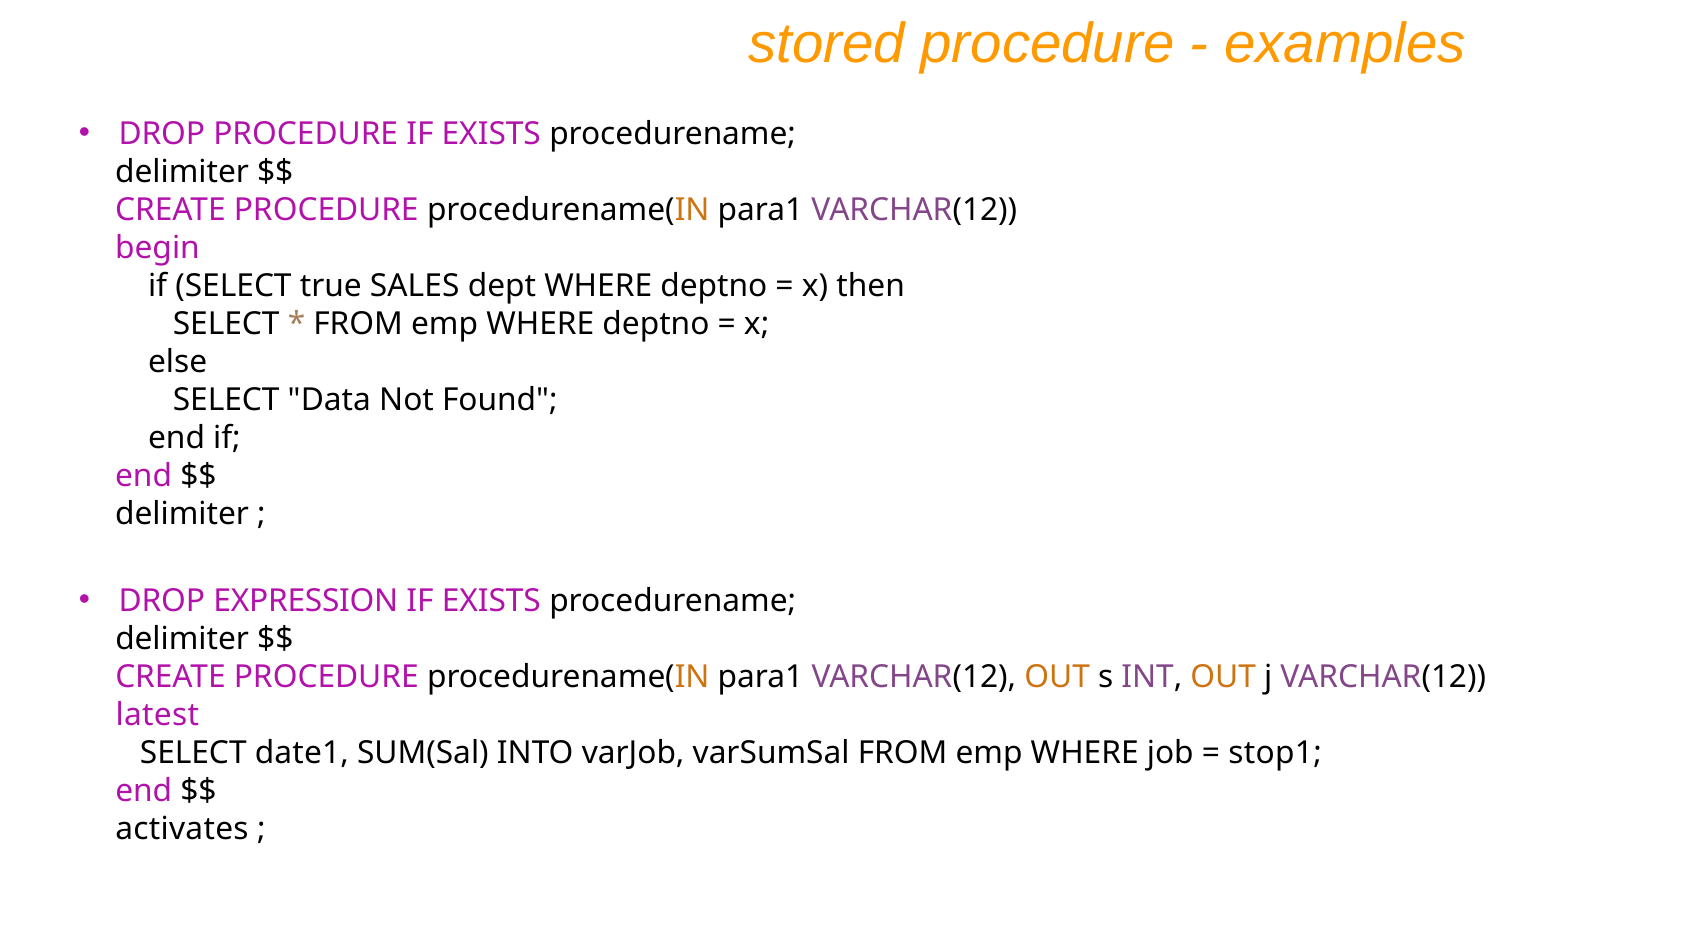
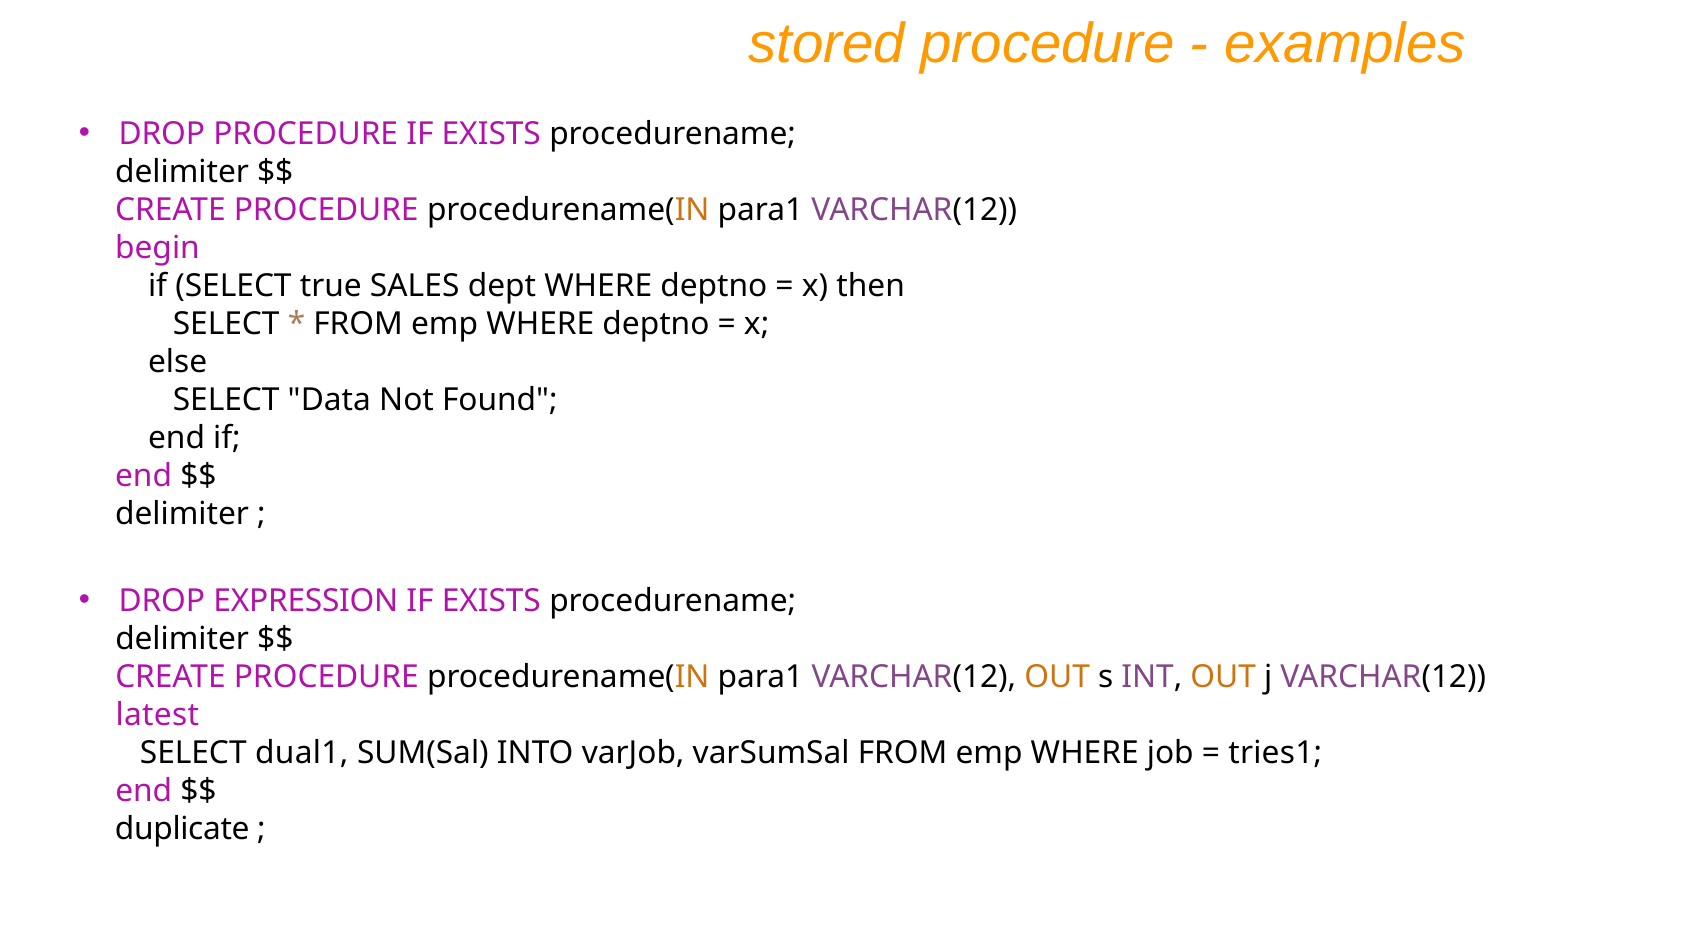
date1: date1 -> dual1 (302, 753)
stop1: stop1 -> tries1 (1275, 753)
activates: activates -> duplicate (182, 829)
